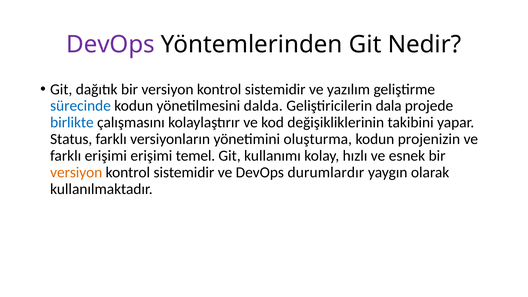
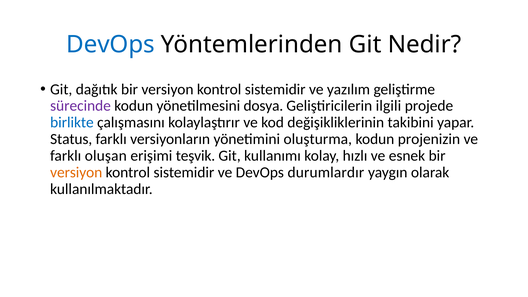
DevOps colour: purple -> blue (110, 44)
sürecinde colour: blue -> purple (81, 106)
dalda: dalda -> dosya (263, 106)
dala: dala -> ilgili (388, 106)
farklı erişimi: erişimi -> oluşan (106, 156)
temel: temel -> teşvik (195, 156)
